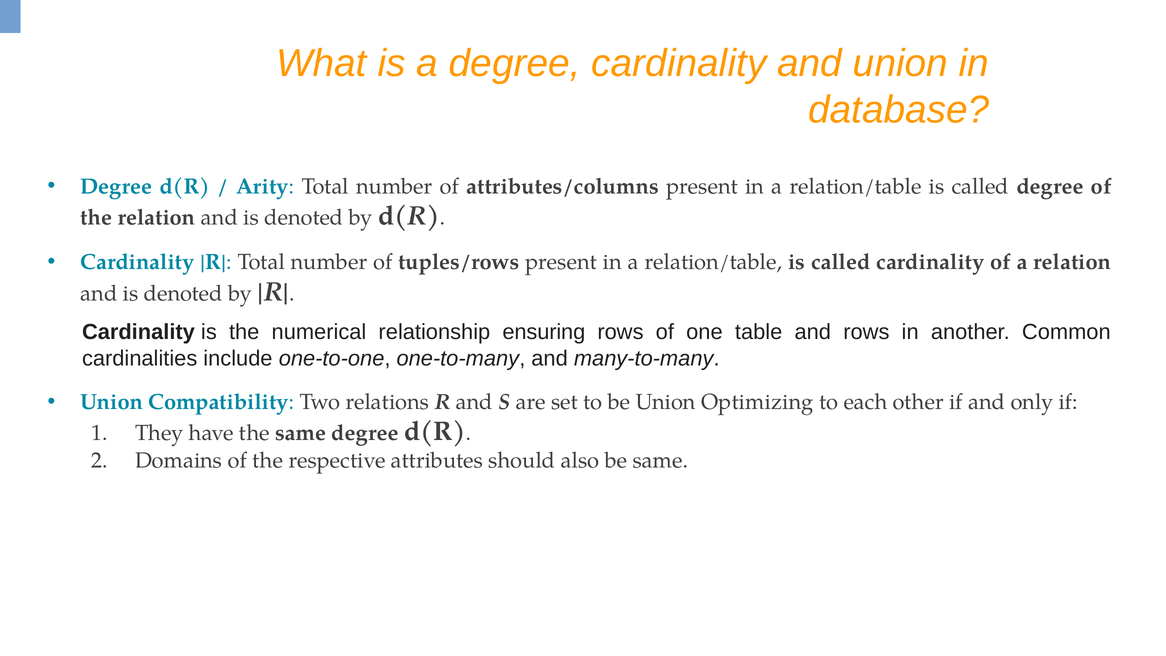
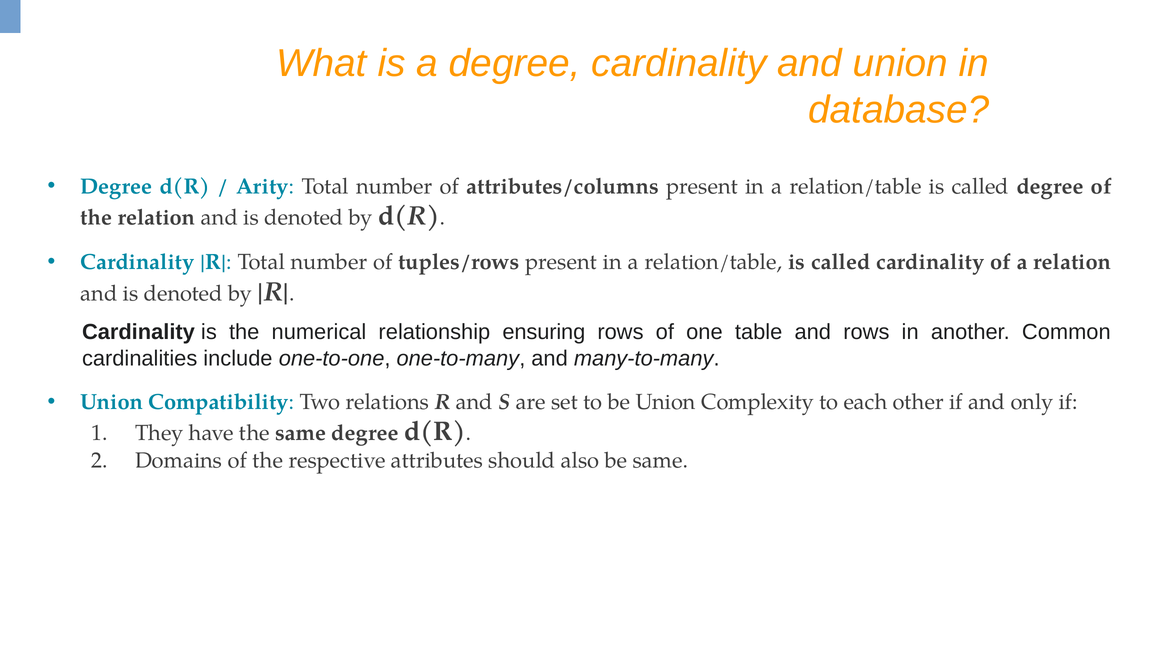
Optimizing: Optimizing -> Complexity (758, 402)
